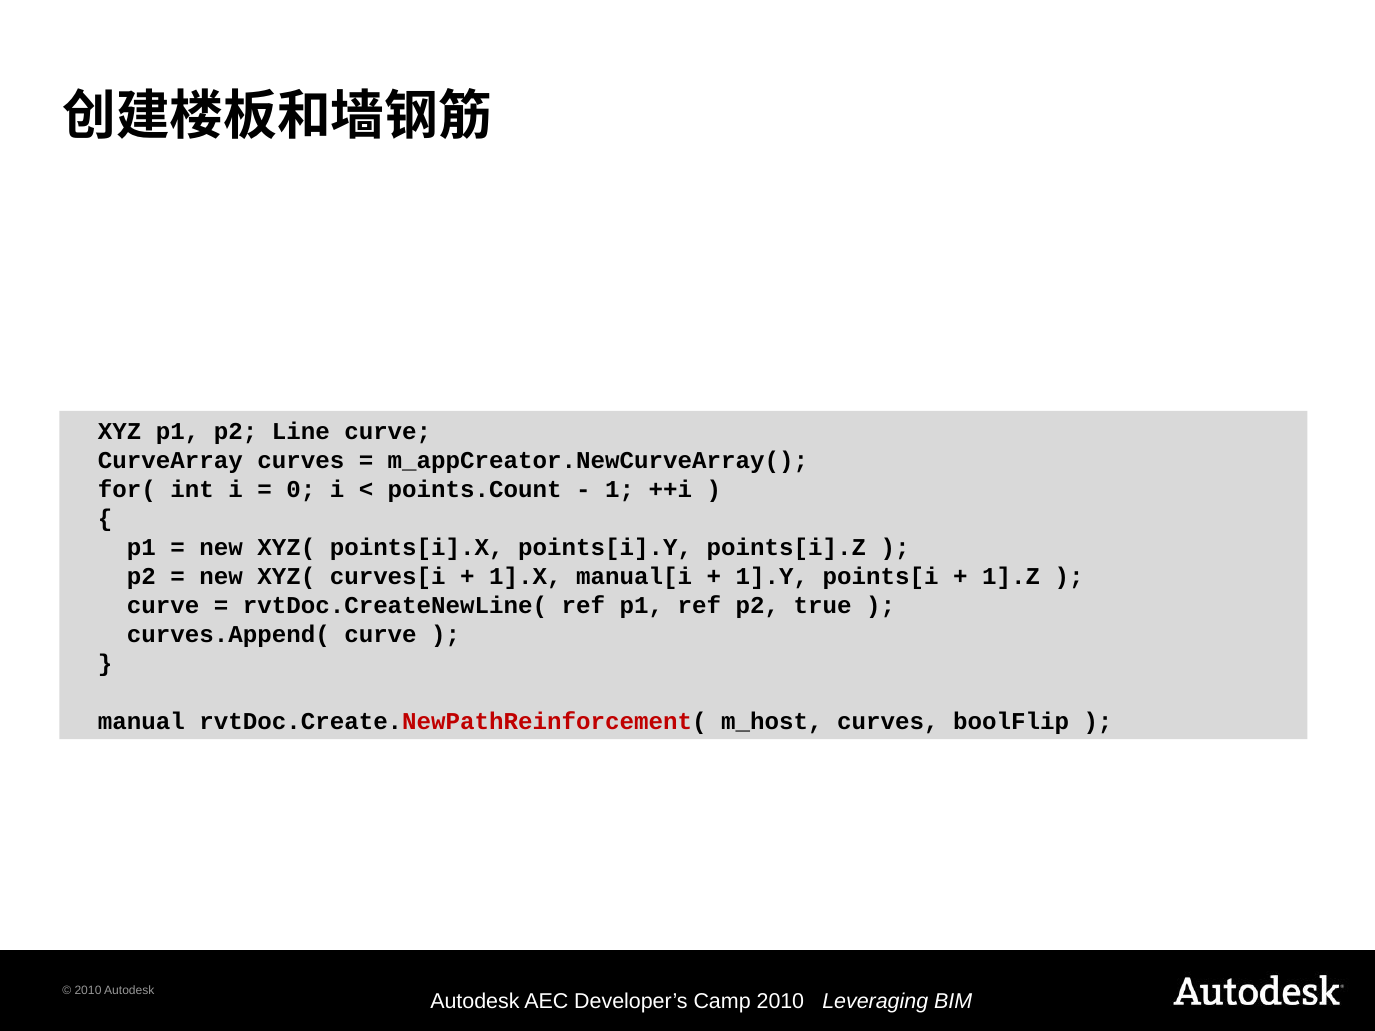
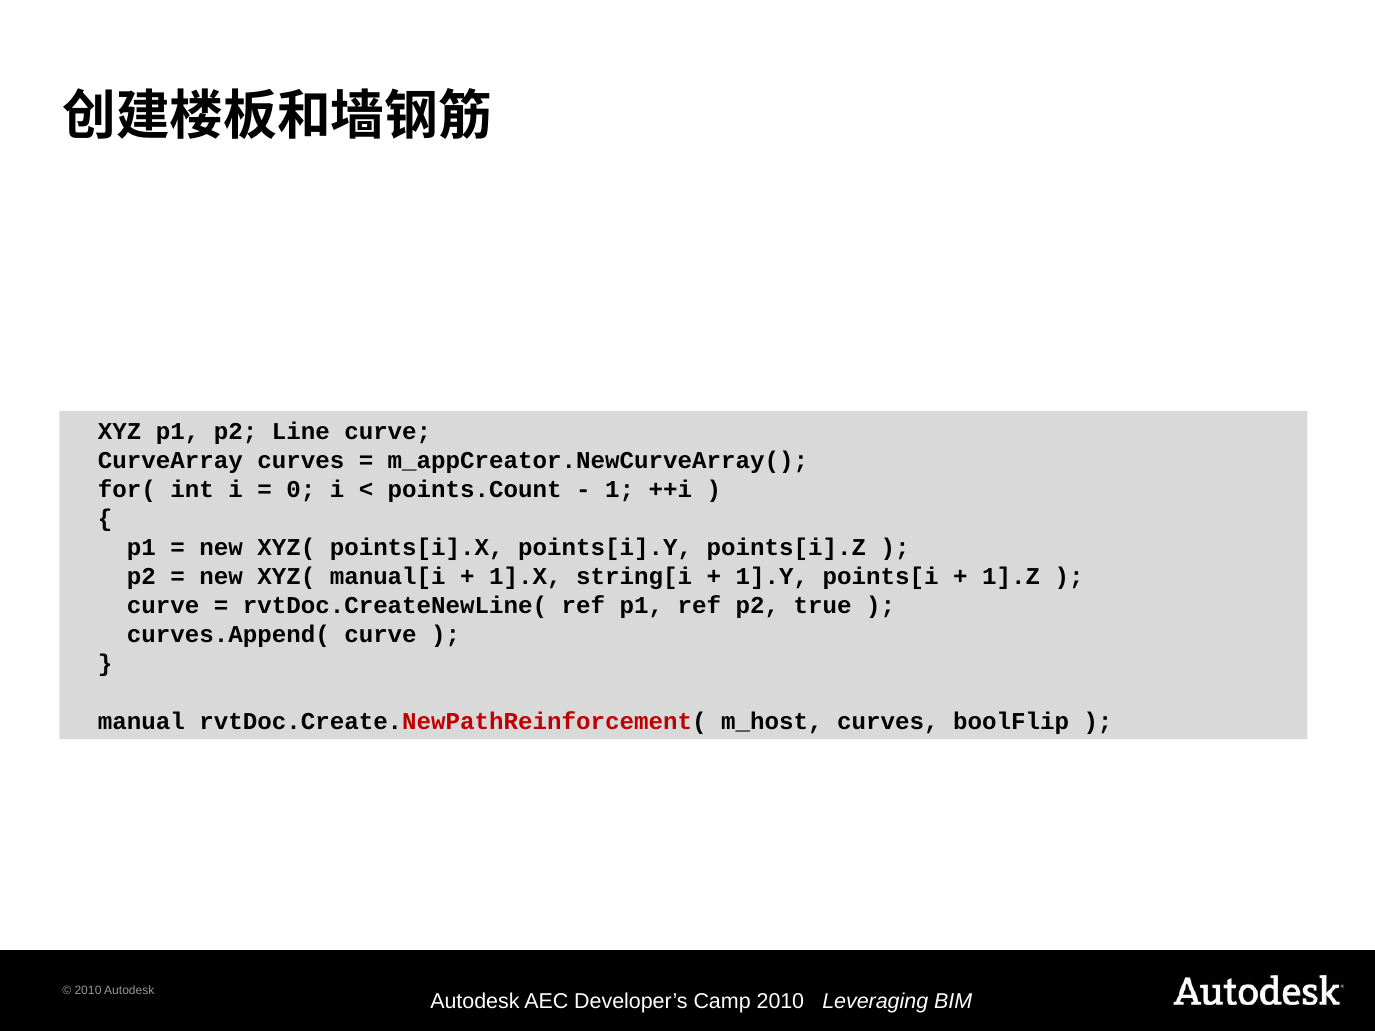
curves[i: curves[i -> manual[i (388, 577)
manual[i: manual[i -> string[i (634, 577)
